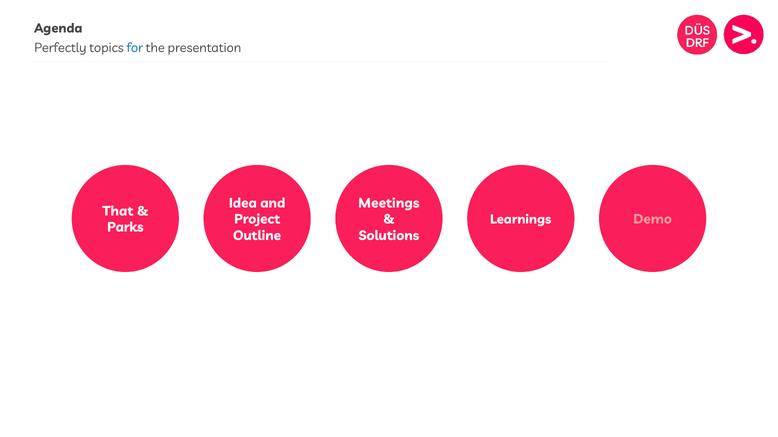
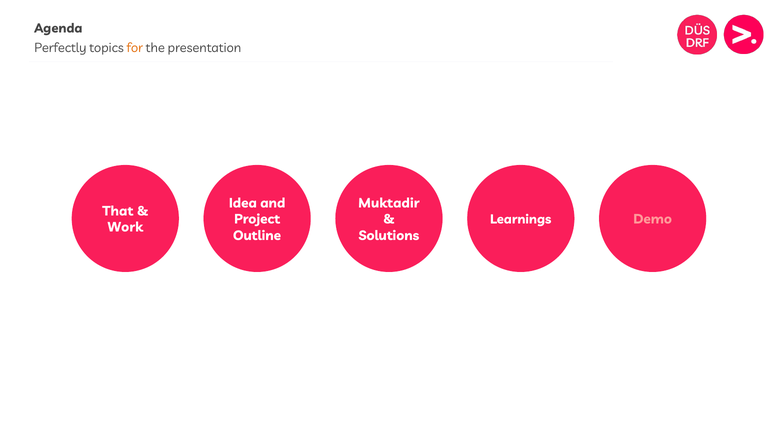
for colour: blue -> orange (135, 48)
Meetings: Meetings -> Muktadir (389, 204)
Parks: Parks -> Work (125, 228)
